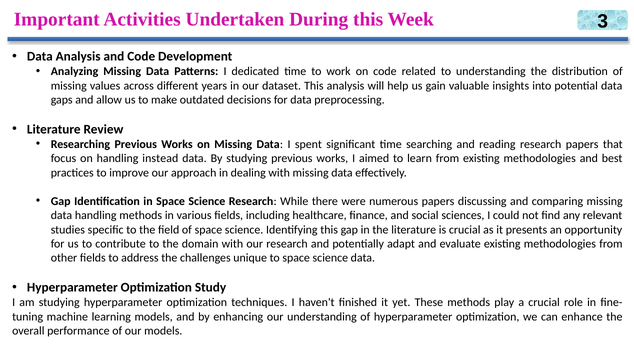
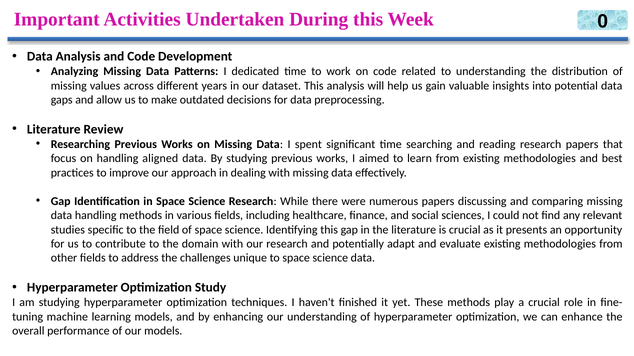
3: 3 -> 0 (603, 21)
instead: instead -> aligned (160, 159)
